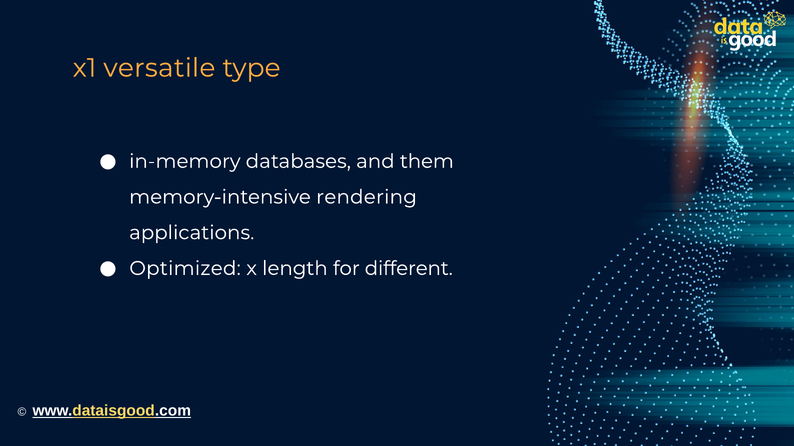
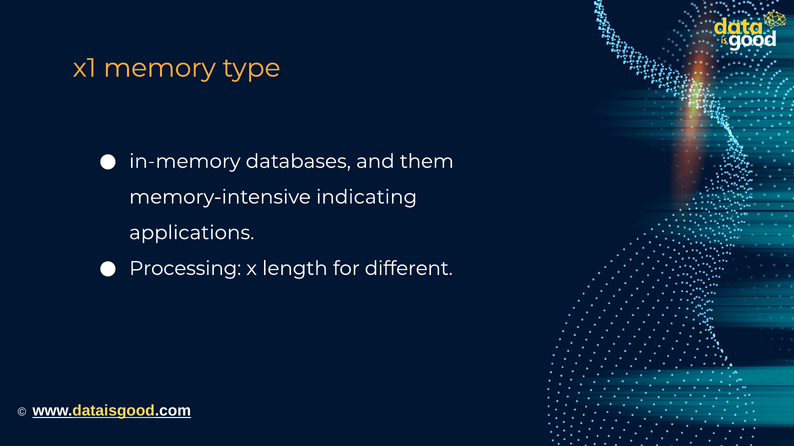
versatile: versatile -> memory (160, 68)
rendering: rendering -> indicating (367, 197)
Optimized: Optimized -> Processing (185, 269)
